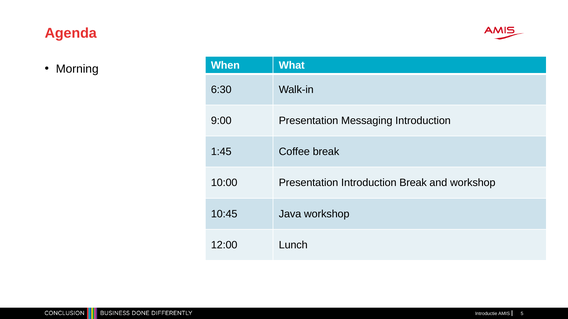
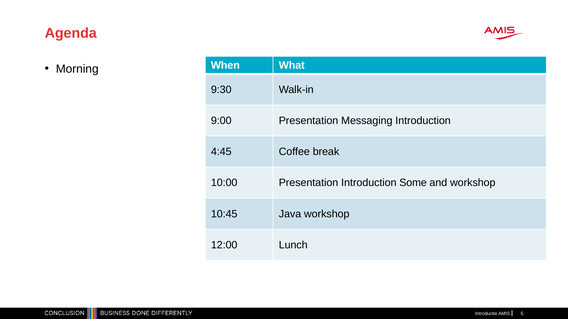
6:30: 6:30 -> 9:30 (221, 90)
1:45: 1:45 -> 4:45 (221, 152)
Introduction Break: Break -> Some (413, 183)
